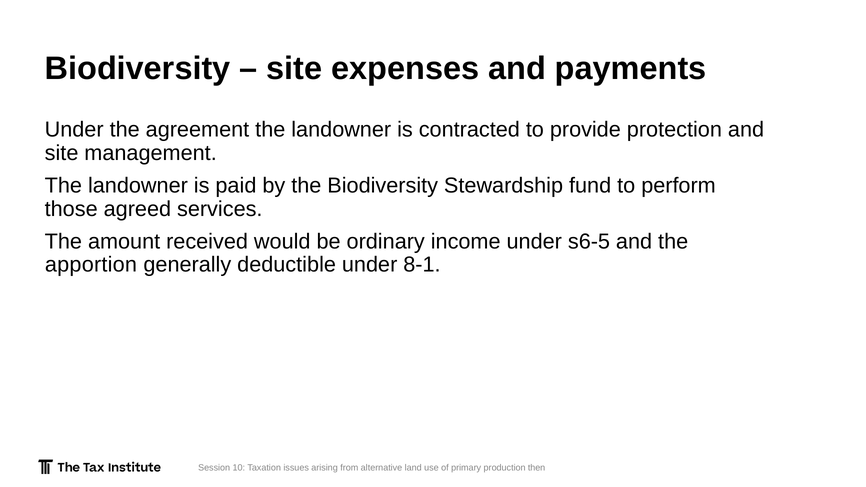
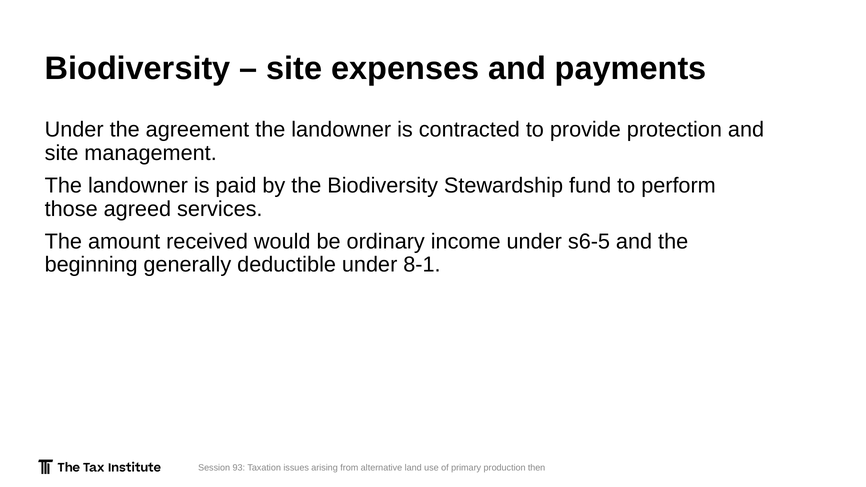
apportion: apportion -> beginning (91, 265)
10: 10 -> 93 (239, 468)
